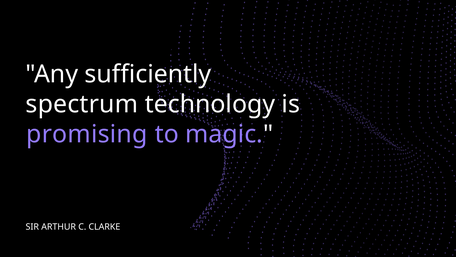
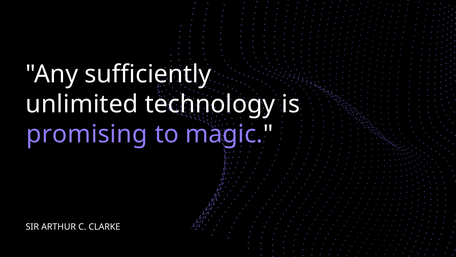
spectrum: spectrum -> unlimited (82, 104)
